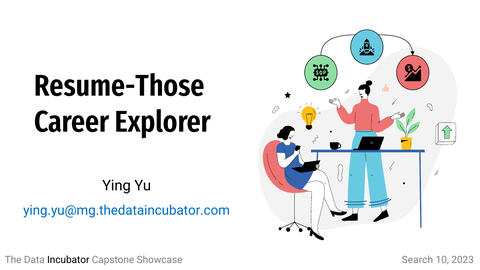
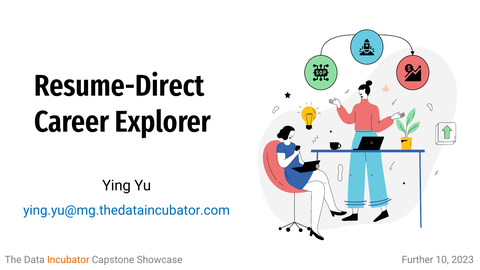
Resume-Those: Resume-Those -> Resume-Direct (119, 86)
Incubator colour: black -> orange (68, 260)
Search: Search -> Further (417, 260)
